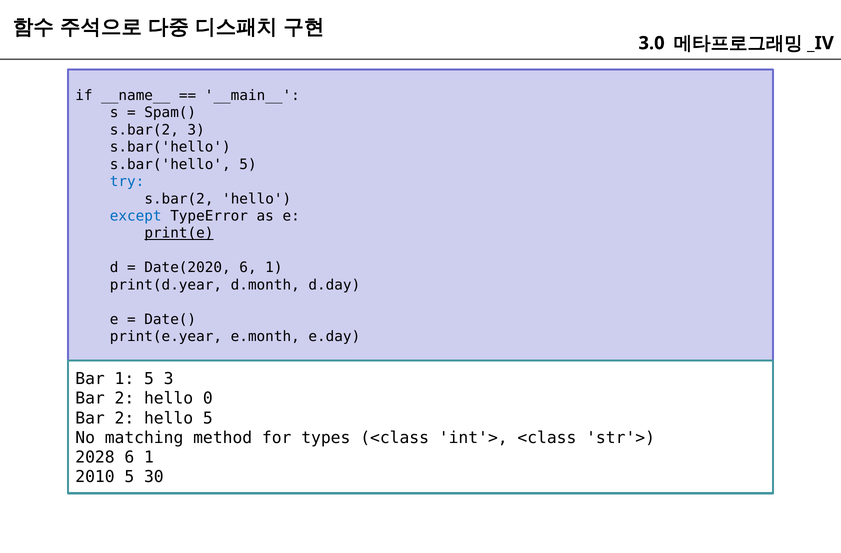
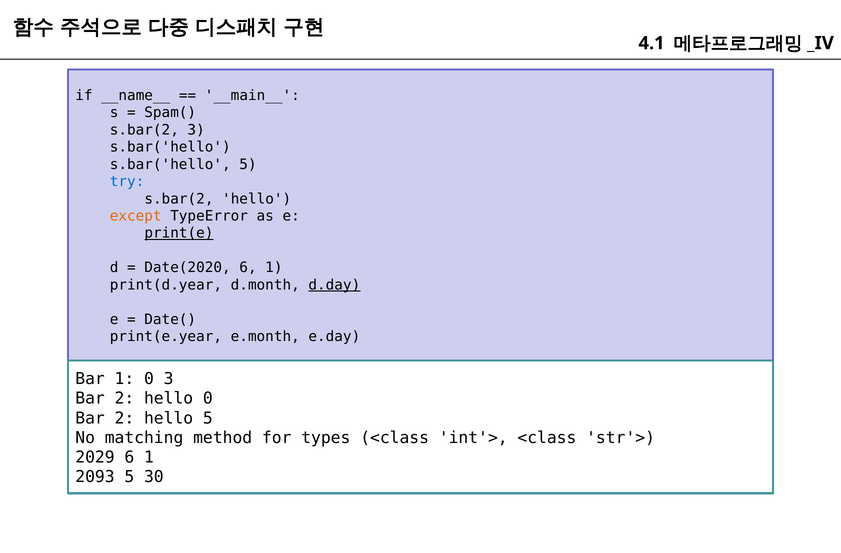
3.0: 3.0 -> 4.1 (652, 43)
except colour: blue -> orange (136, 216)
d.day underline: none -> present (334, 285)
1 5: 5 -> 0 (149, 378)
2028: 2028 -> 2029 (95, 457)
2010: 2010 -> 2093 (95, 477)
